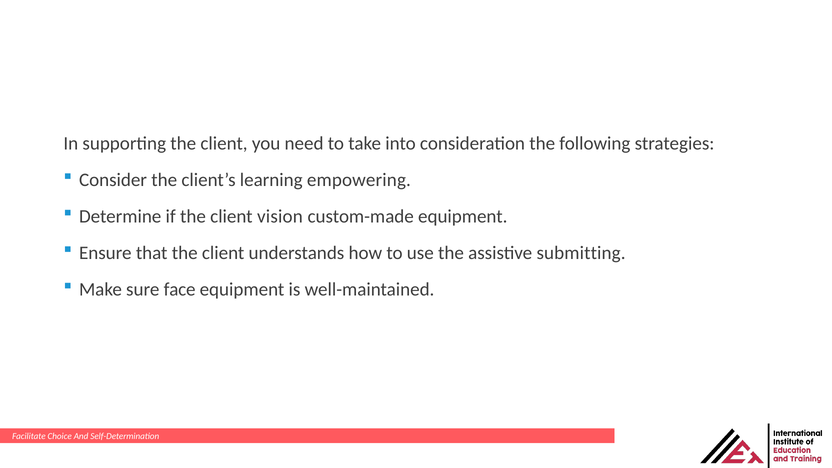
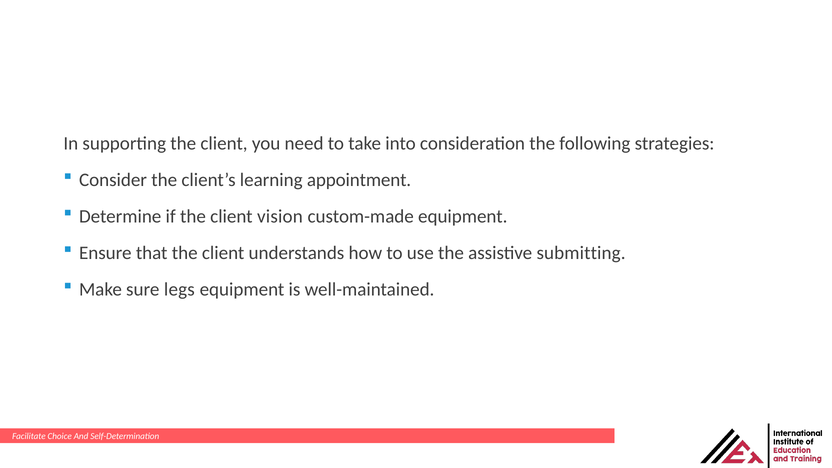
empowering: empowering -> appointment (359, 180)
face: face -> legs (179, 290)
